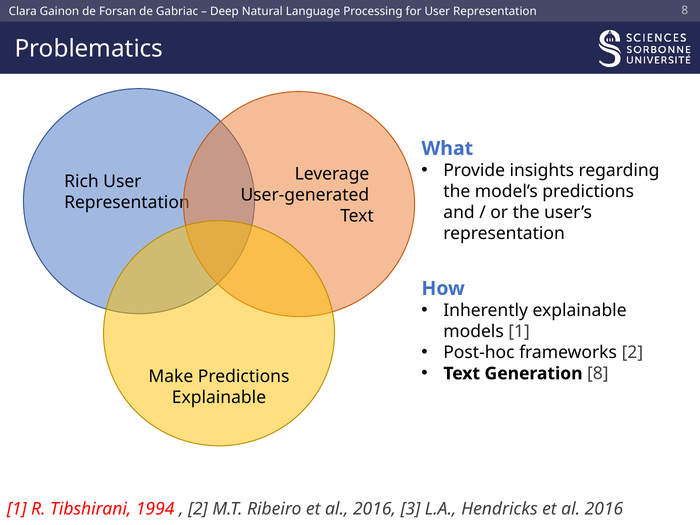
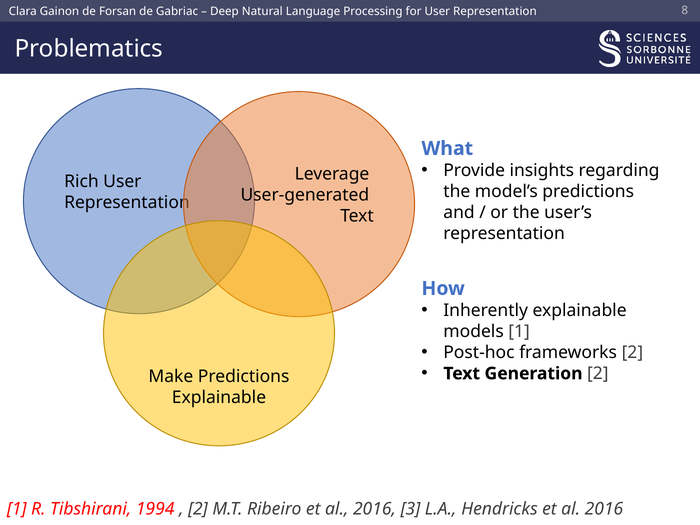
Generation 8: 8 -> 2 (598, 374)
